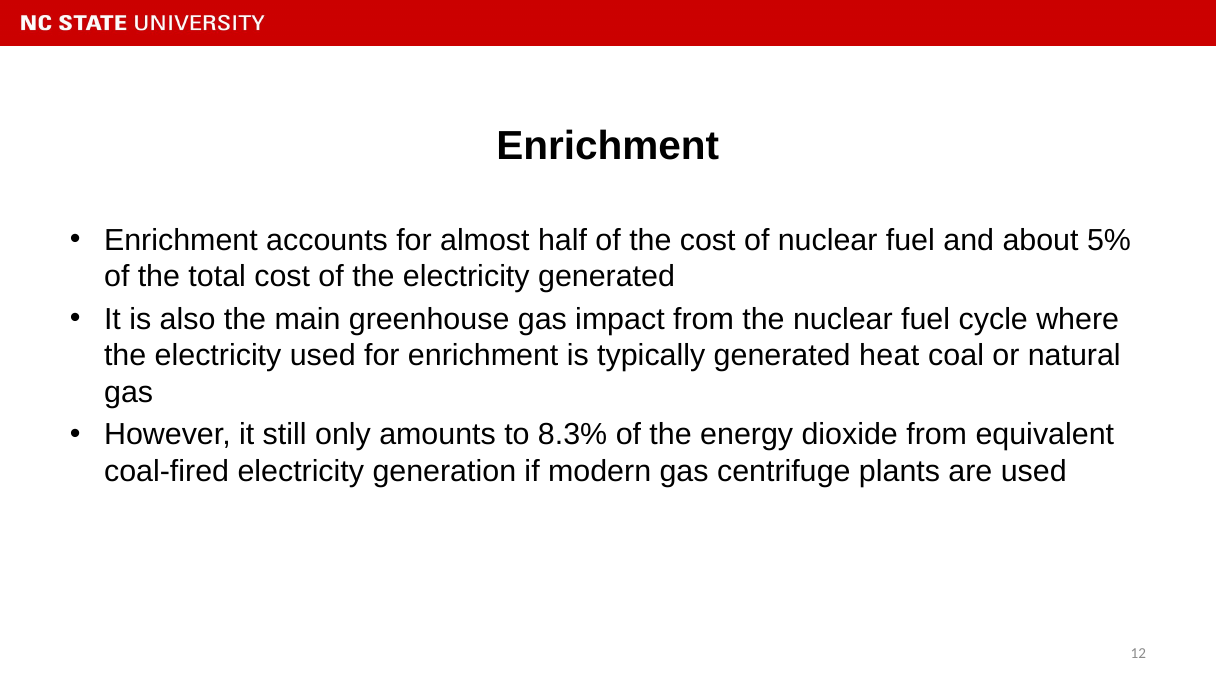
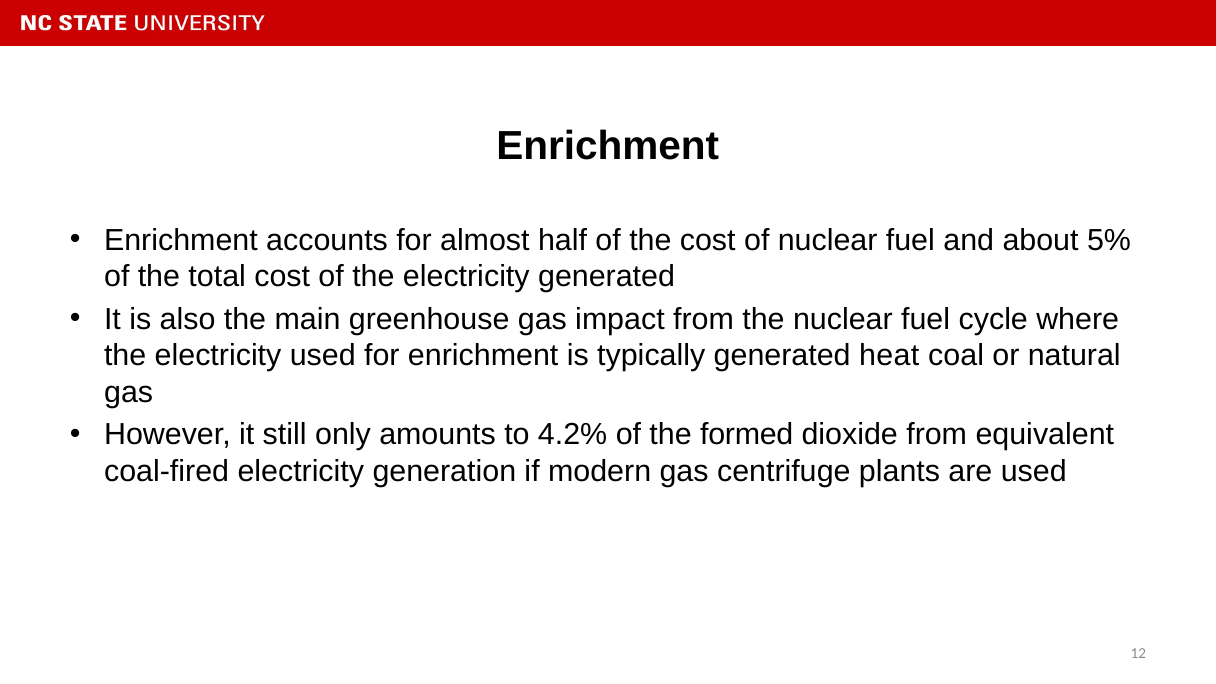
8.3%: 8.3% -> 4.2% (573, 435)
energy: energy -> formed (747, 435)
